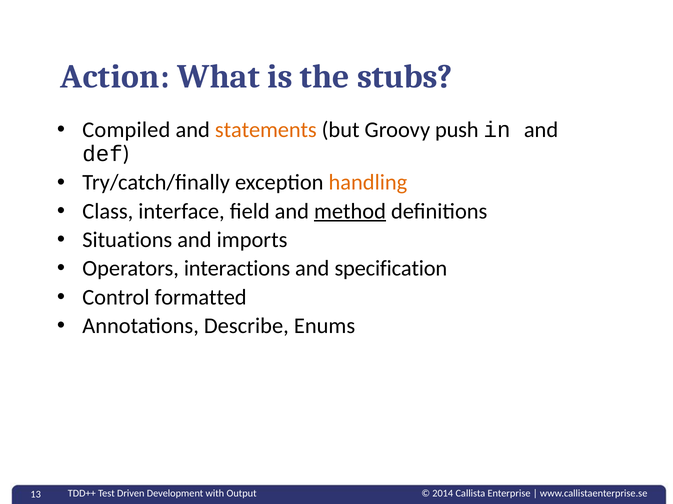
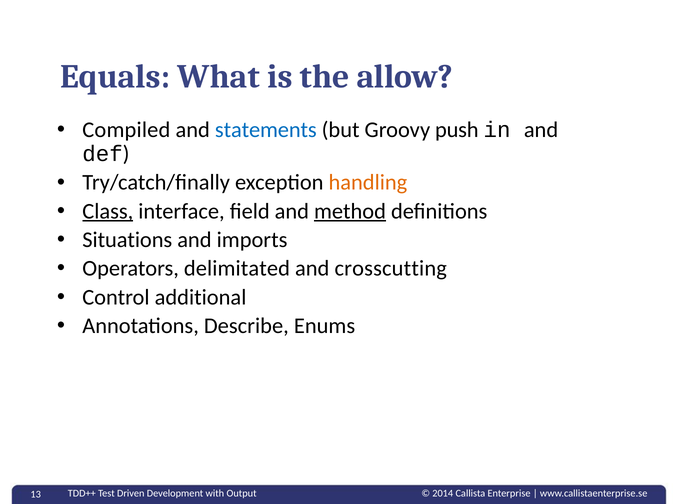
Action: Action -> Equals (115, 77)
stubs: stubs -> allow (405, 77)
statements colour: orange -> blue (266, 130)
Class underline: none -> present (108, 211)
interactions: interactions -> delimitated (237, 269)
specification: specification -> crosscutting (391, 269)
formatted: formatted -> additional (201, 298)
